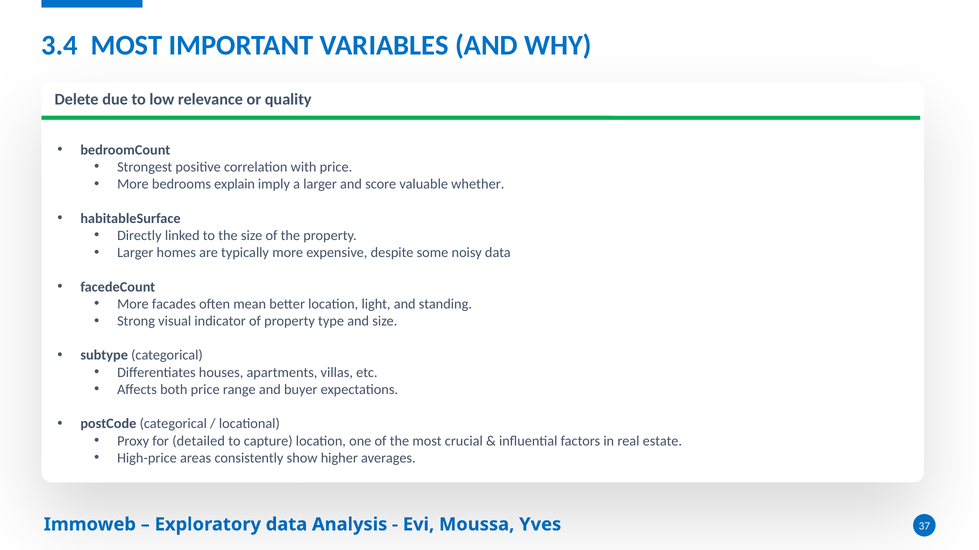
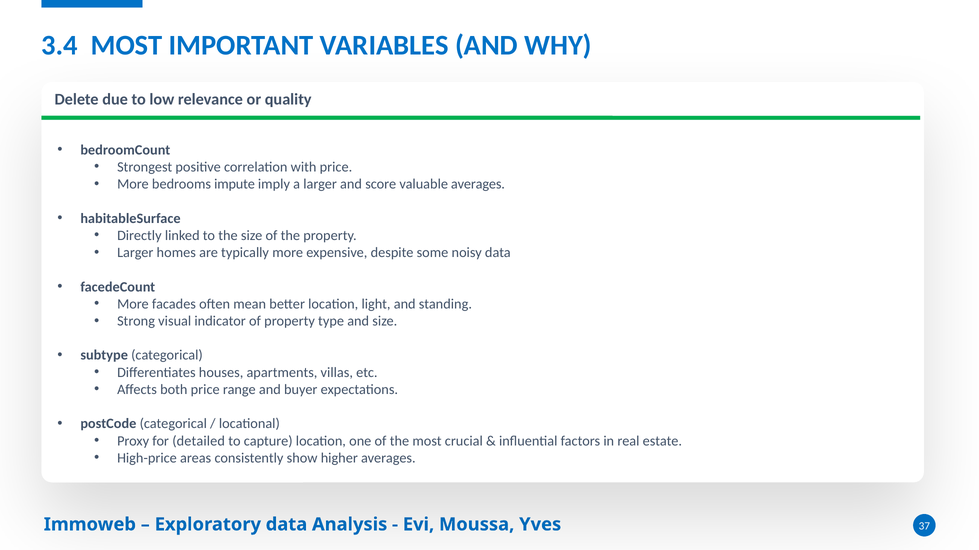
explain: explain -> impute (235, 184)
valuable whether: whether -> averages (478, 184)
